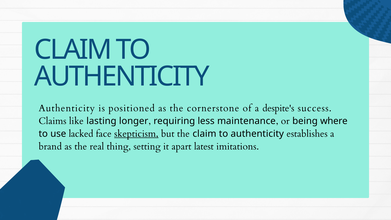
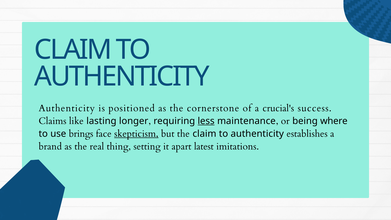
despite's: despite's -> crucial's (278, 108)
less underline: none -> present (206, 121)
lacked: lacked -> brings (81, 134)
